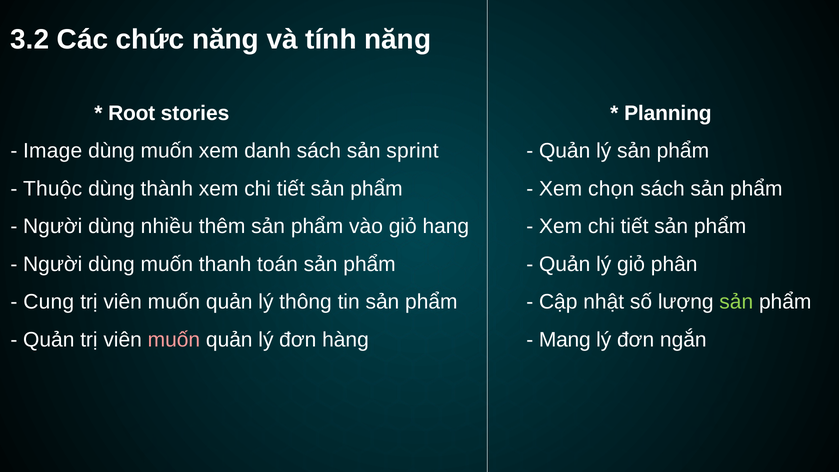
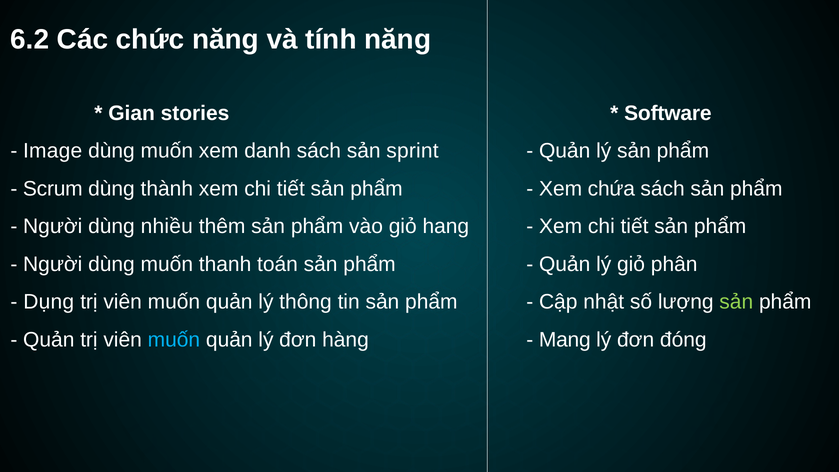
3.2: 3.2 -> 6.2 (30, 40)
Root: Root -> Gian (132, 113)
Planning: Planning -> Software (668, 113)
Thuộc: Thuộc -> Scrum (53, 189)
chọn: chọn -> chứa (611, 189)
Cung: Cung -> Dụng (49, 302)
muốn colour: pink -> light blue (174, 340)
ngắn: ngắn -> đóng (683, 340)
